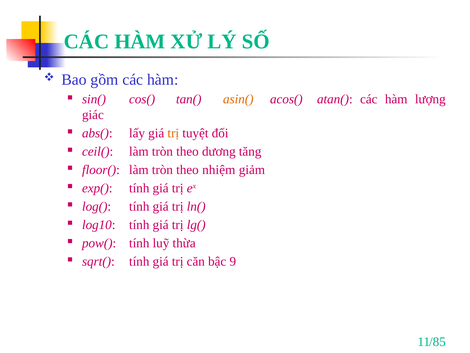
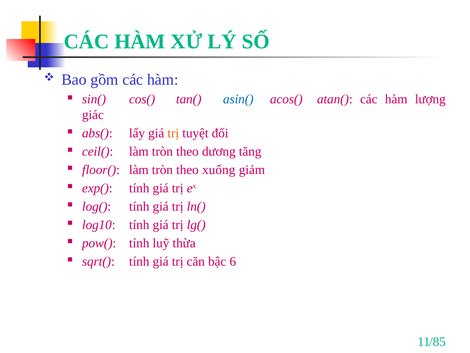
asin( colour: orange -> blue (238, 99)
nhiệm: nhiệm -> xuống (219, 170)
9: 9 -> 6 (233, 261)
